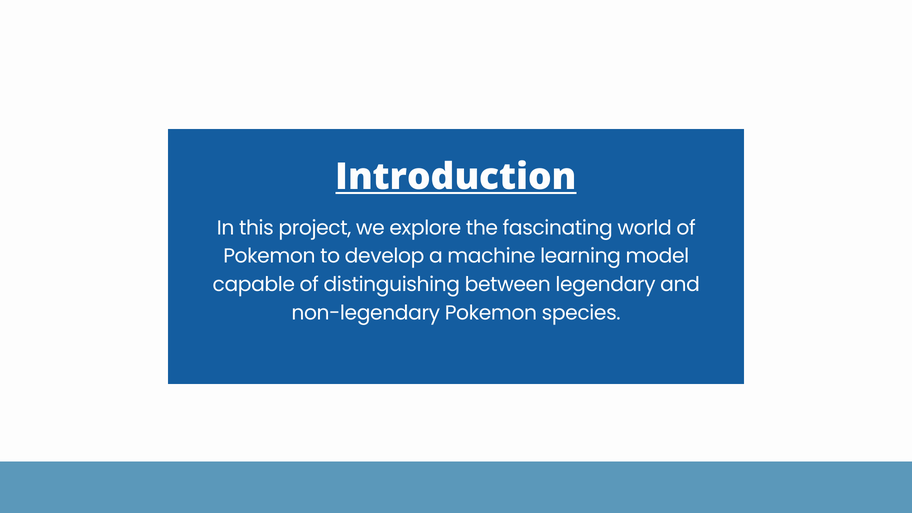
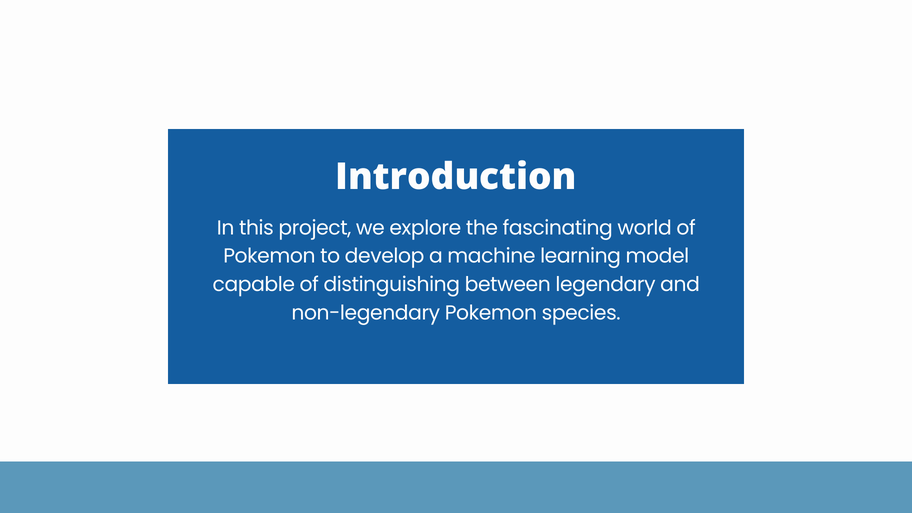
Introduction underline: present -> none (456, 177)
